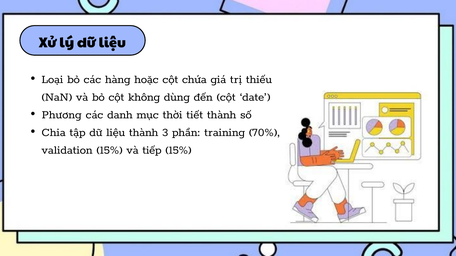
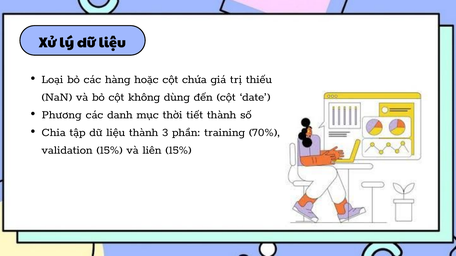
tiếp: tiếp -> liên (152, 150)
